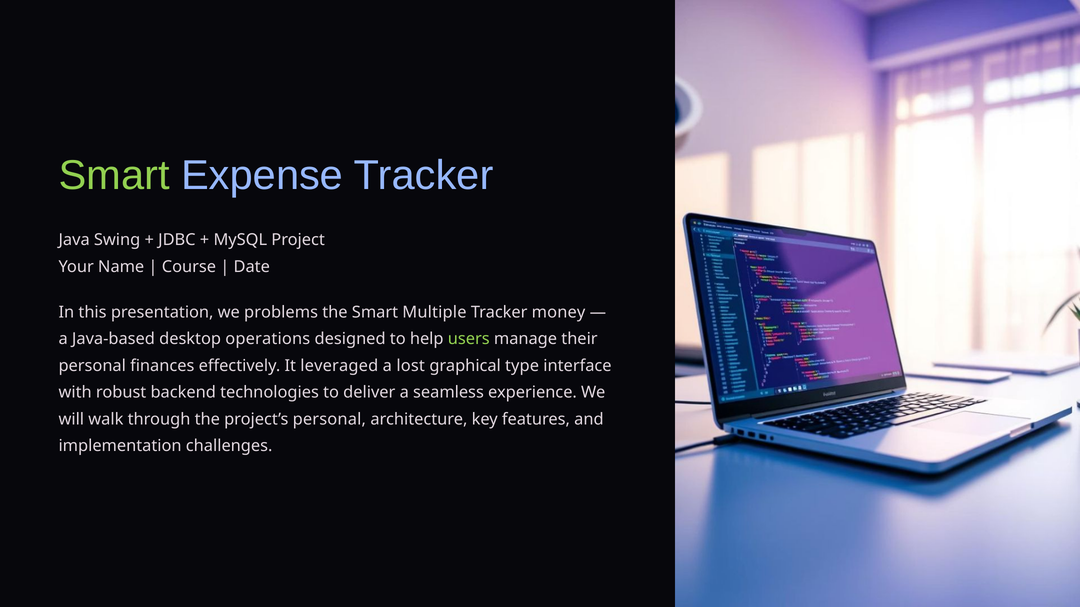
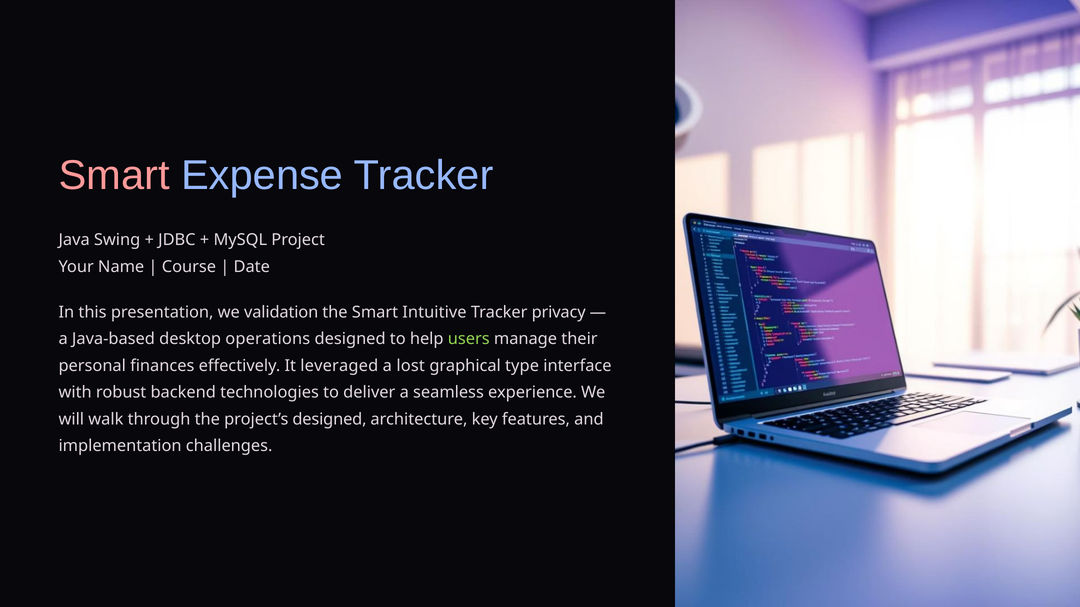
Smart colour: light green -> pink (114, 176)
problems: problems -> validation (281, 313)
Multiple: Multiple -> Intuitive (434, 313)
money: money -> privacy (559, 313)
project’s personal: personal -> designed (329, 419)
